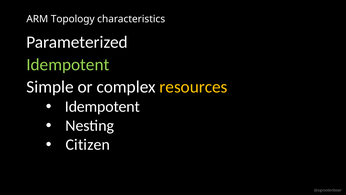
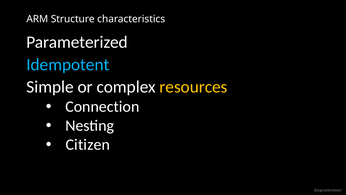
Topology: Topology -> Structure (73, 19)
Idempotent colour: light green -> light blue (68, 64)
Idempotent: Idempotent -> Connection (102, 107)
